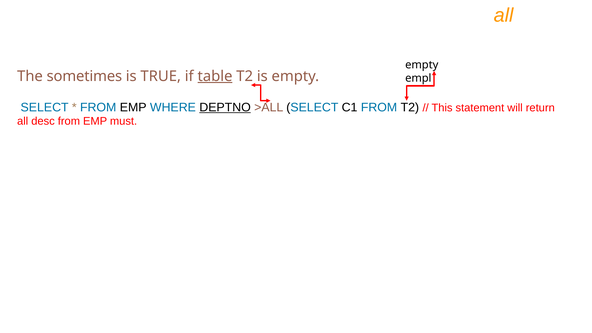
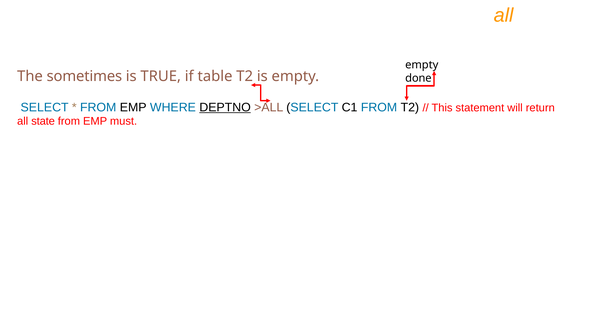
table underline: present -> none (215, 76)
empl: empl -> done (418, 78)
desc: desc -> state (43, 121)
